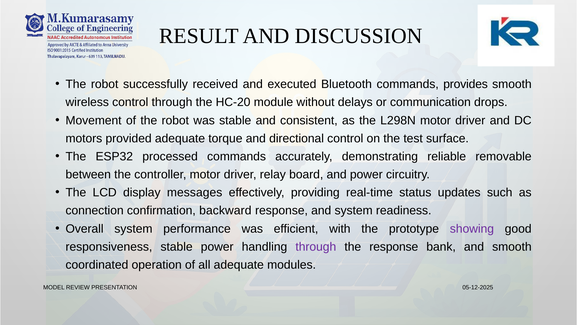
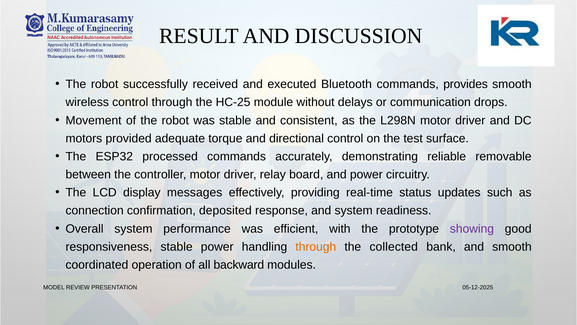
HC-20: HC-20 -> HC-25 (233, 102)
backward: backward -> deposited (225, 210)
through colour: purple -> orange (316, 246)
the response: response -> collected (394, 246)
all adequate: adequate -> backward (239, 264)
